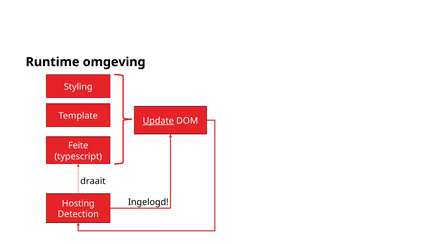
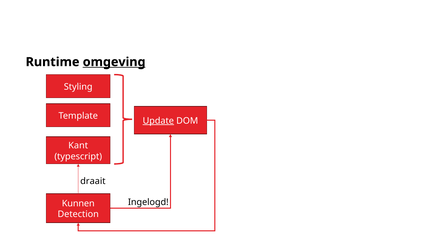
omgeving underline: none -> present (114, 62)
Feite: Feite -> Kant (78, 146)
Hosting: Hosting -> Kunnen (78, 203)
